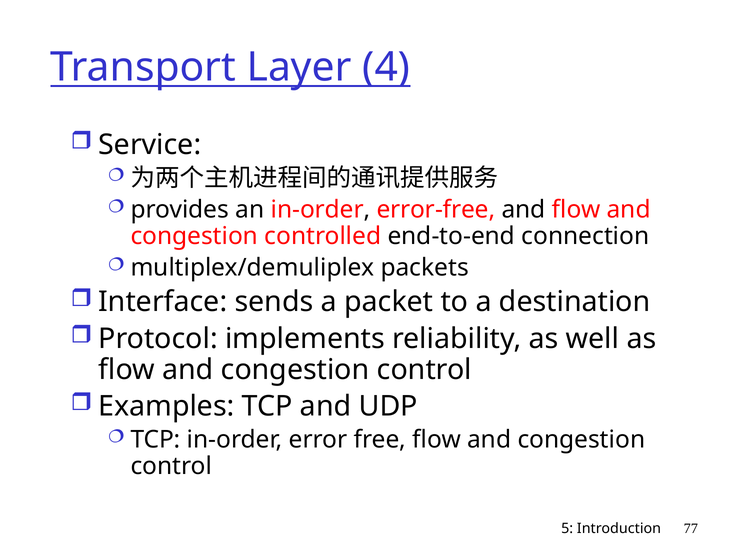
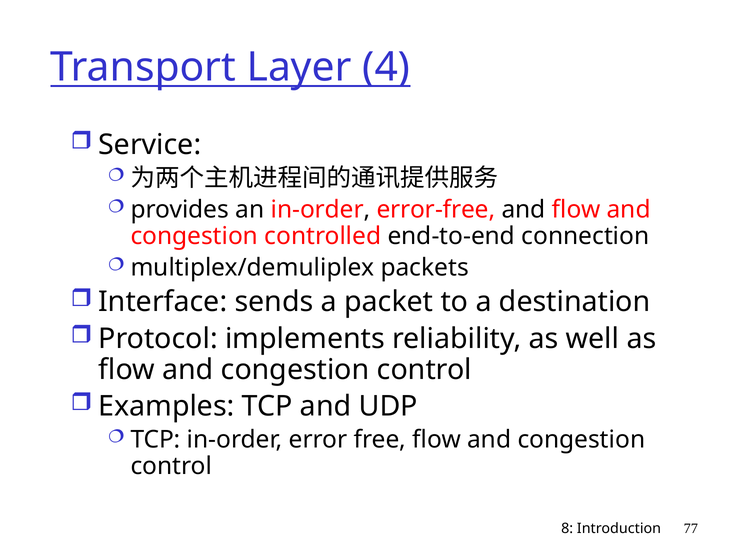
5: 5 -> 8 (567, 528)
